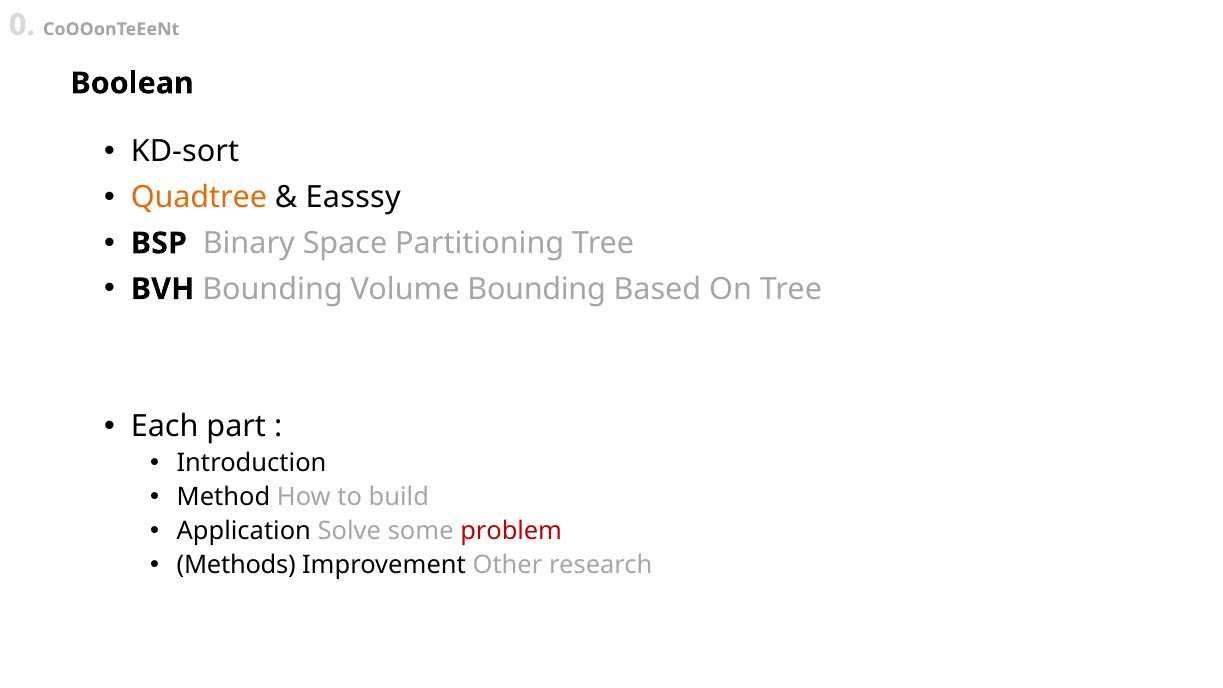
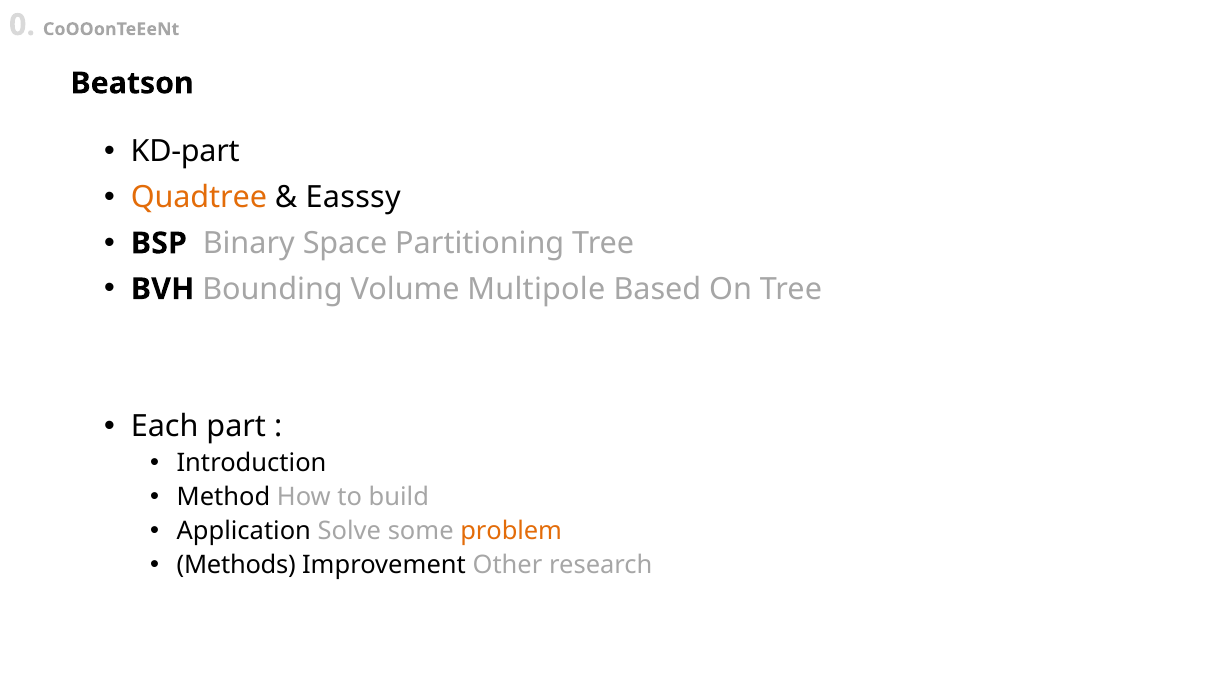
Boolean: Boolean -> Beatson (132, 83)
KD-sort: KD-sort -> KD-part (185, 152)
Volume Bounding: Bounding -> Multipole (536, 289)
problem colour: red -> orange (511, 531)
